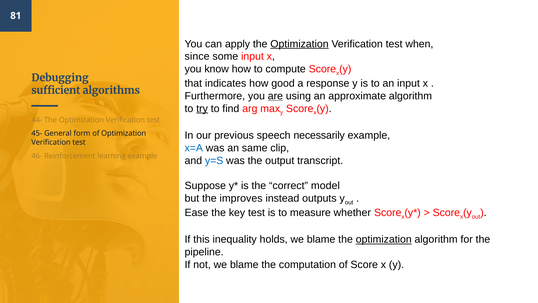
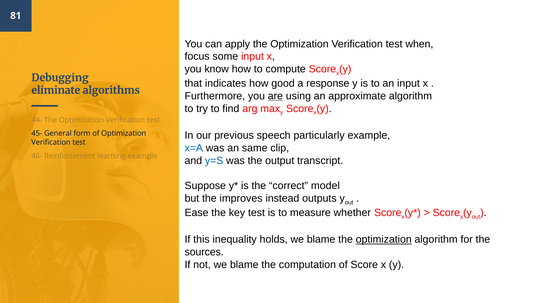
Optimization underline: present -> none (300, 44)
since: since -> focus (197, 56)
sufficient: sufficient -> eliminate (56, 90)
try underline: present -> none (202, 108)
necessarily: necessarily -> particularly (319, 135)
pipeline: pipeline -> sources (204, 252)
